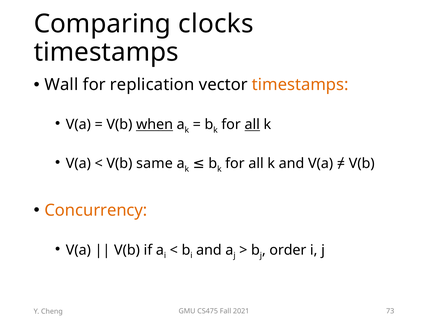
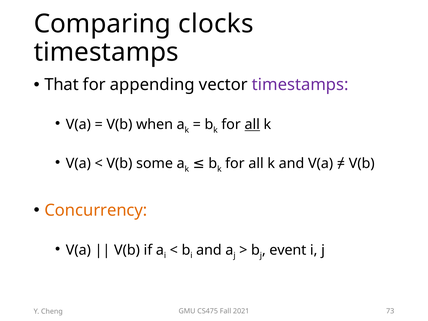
Wall: Wall -> That (62, 85)
replication: replication -> appending (152, 85)
timestamps colour: orange -> purple (300, 85)
when underline: present -> none (155, 125)
same: same -> some (155, 163)
order: order -> event (288, 250)
